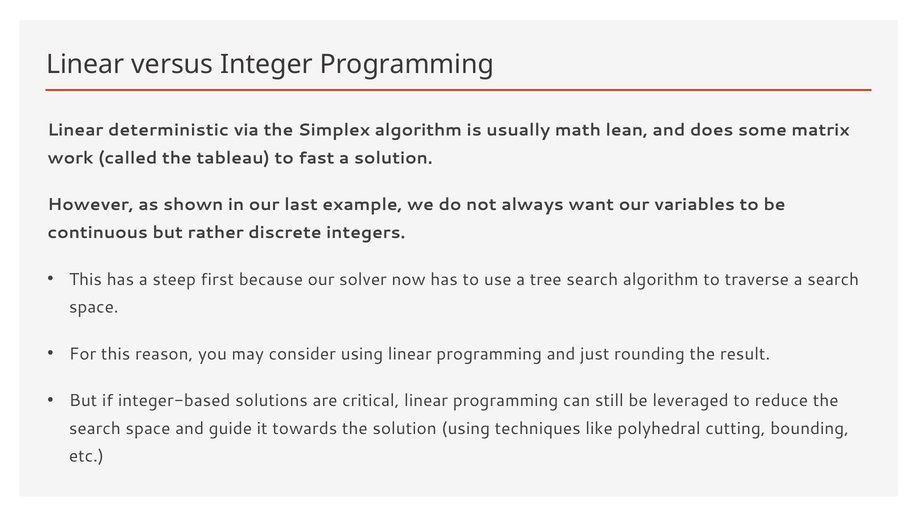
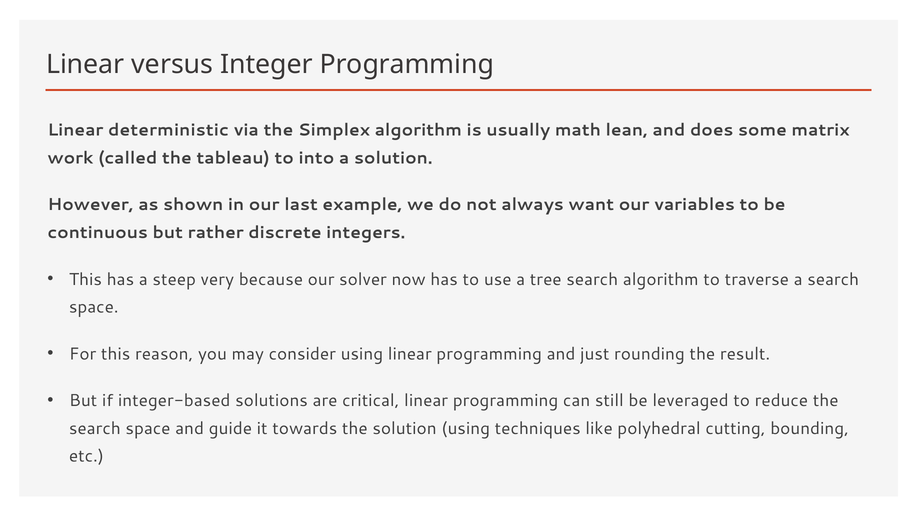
fast: fast -> into (316, 158)
first: first -> very (217, 279)
